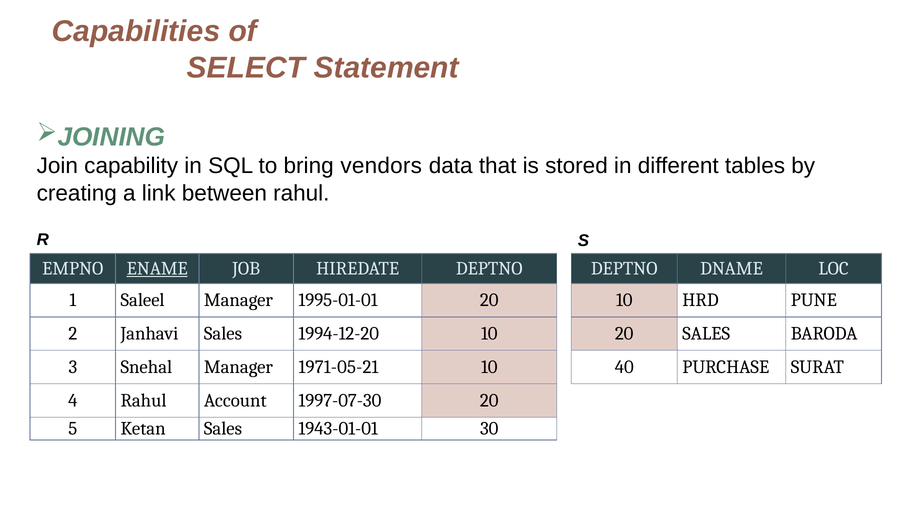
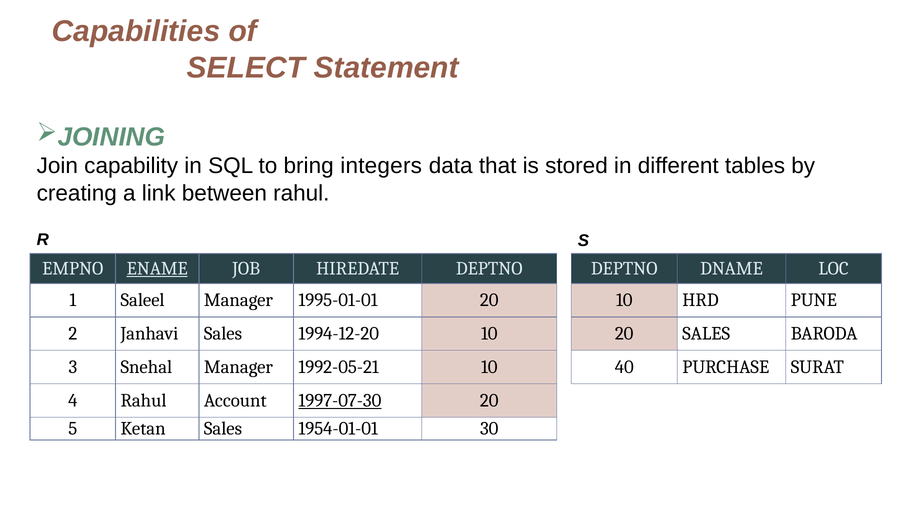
vendors: vendors -> integers (381, 166)
1971-05-21: 1971-05-21 -> 1992-05-21 (339, 367)
1997-07-30 underline: none -> present (340, 400)
1943-01-01: 1943-01-01 -> 1954-01-01 (338, 428)
